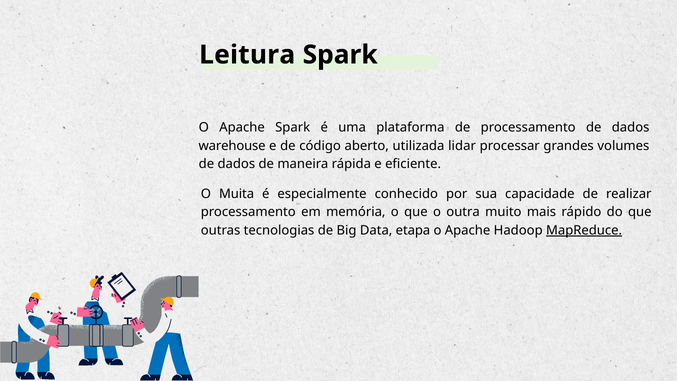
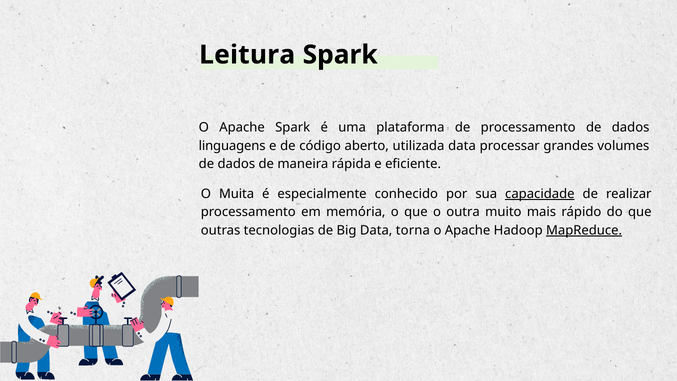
warehouse: warehouse -> linguagens (232, 146)
utilizada lidar: lidar -> data (462, 146)
capacidade underline: none -> present (540, 194)
etapa: etapa -> torna (413, 230)
